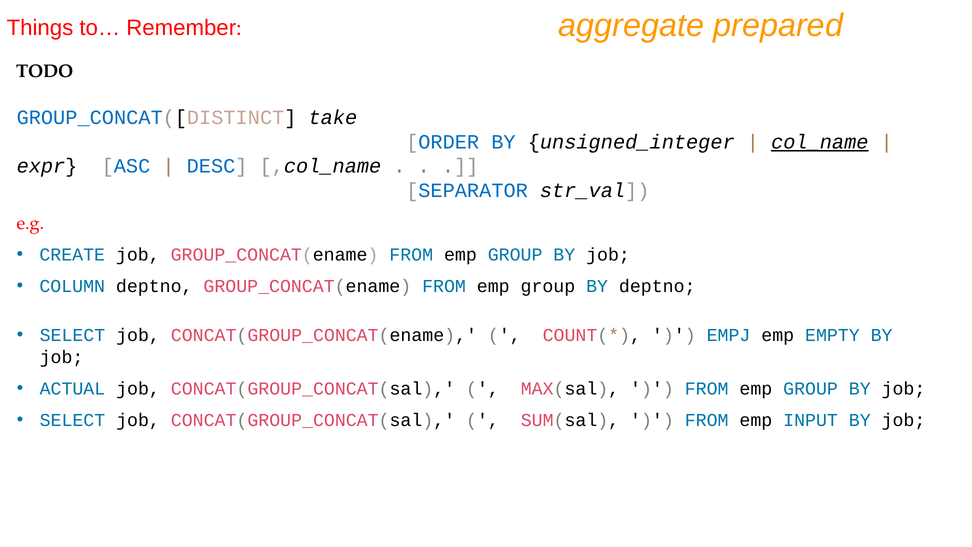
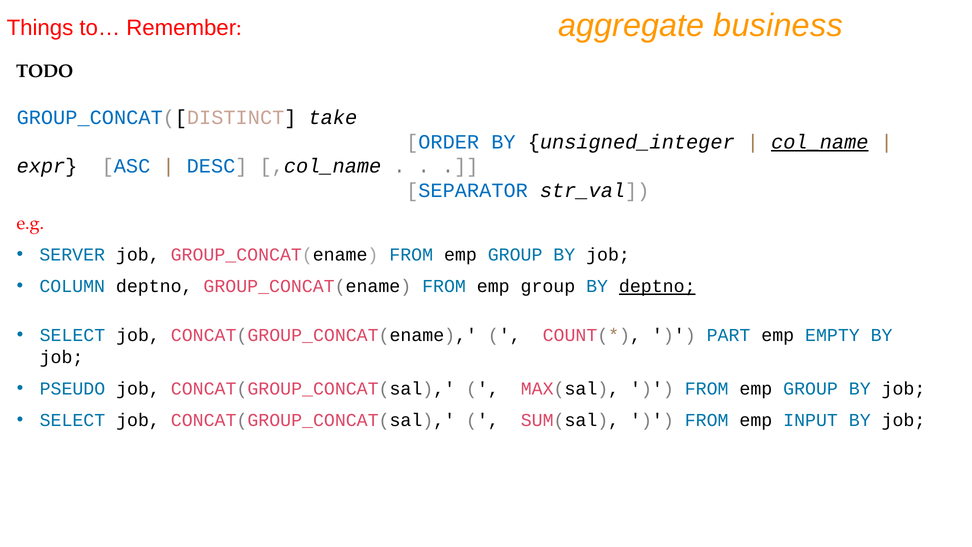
prepared: prepared -> business (778, 25)
CREATE: CREATE -> SERVER (72, 255)
deptno underline: none -> present (657, 286)
EMPJ: EMPJ -> PART (729, 335)
ACTUAL: ACTUAL -> PSEUDO (72, 389)
